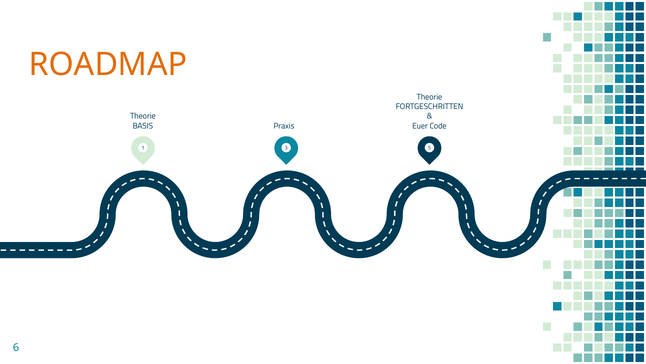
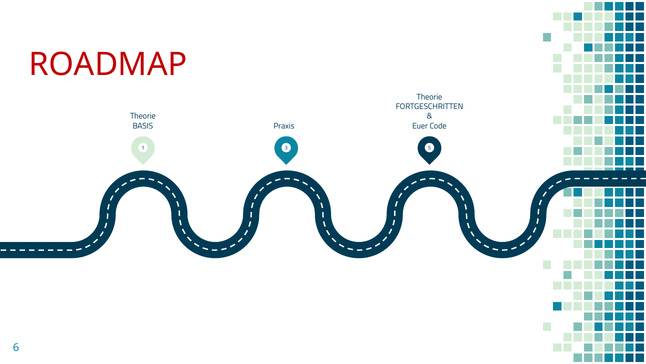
ROADMAP colour: orange -> red (108, 65)
